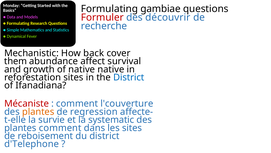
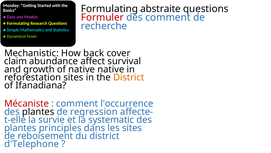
gambiae: gambiae -> abstraite (161, 9)
des découvrir: découvrir -> comment (168, 17)
them: them -> claim (16, 61)
District colour: blue -> orange (129, 77)
l'couverture: l'couverture -> l'occurrence (127, 103)
plantes colour: orange -> black (38, 111)
plantes comment: comment -> principles (60, 127)
